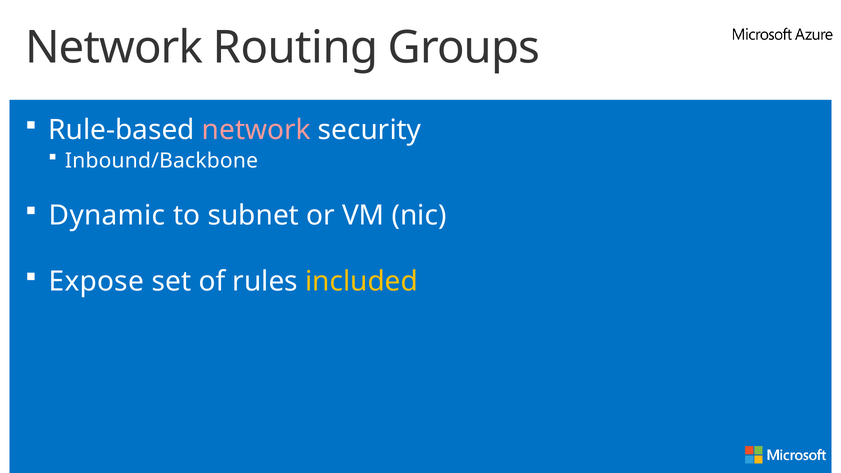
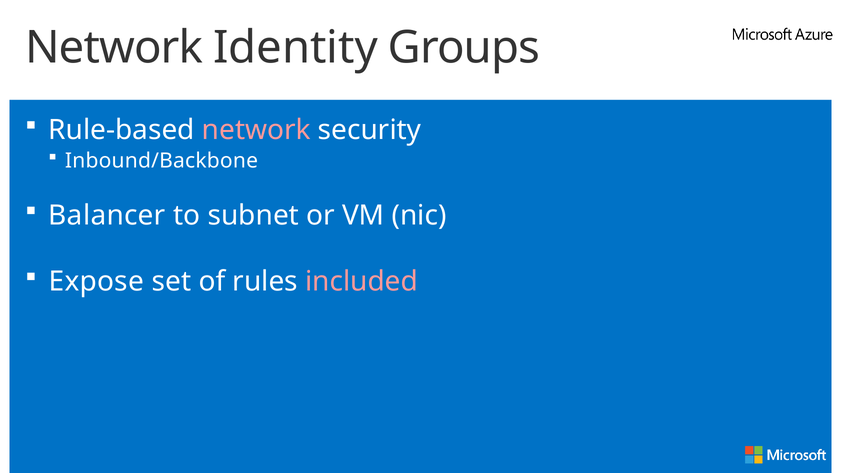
Routing: Routing -> Identity (295, 48)
Dynamic: Dynamic -> Balancer (107, 215)
included colour: yellow -> pink (362, 282)
